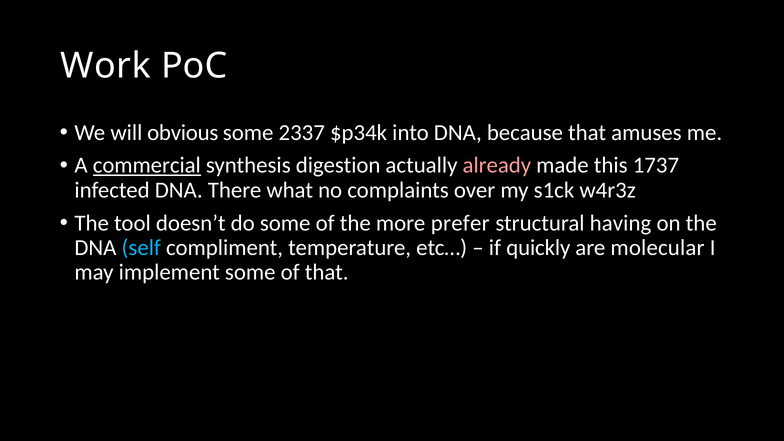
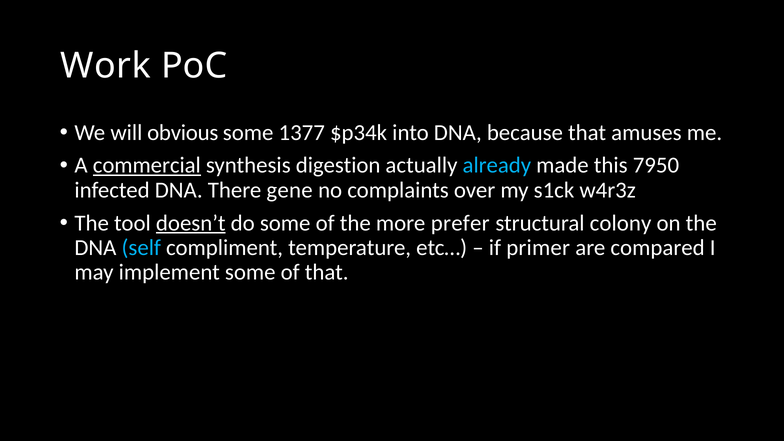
2337: 2337 -> 1377 (302, 133)
already colour: pink -> light blue (497, 165)
1737: 1737 -> 7950 (656, 165)
what: what -> gene (290, 190)
doesn’t underline: none -> present (191, 223)
having: having -> colony (621, 223)
quickly: quickly -> primer (538, 248)
molecular: molecular -> compared (658, 248)
